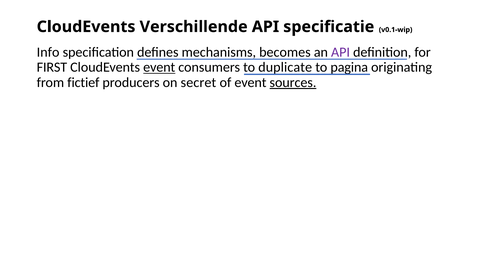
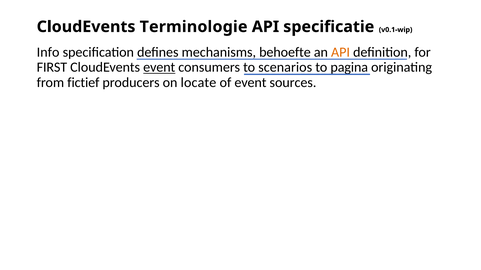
Verschillende: Verschillende -> Terminologie (194, 27)
becomes: becomes -> behoefte (285, 52)
API colour: purple -> orange (341, 52)
duplicate: duplicate -> scenarios (285, 67)
secret: secret -> locate (198, 83)
sources underline: present -> none (293, 83)
